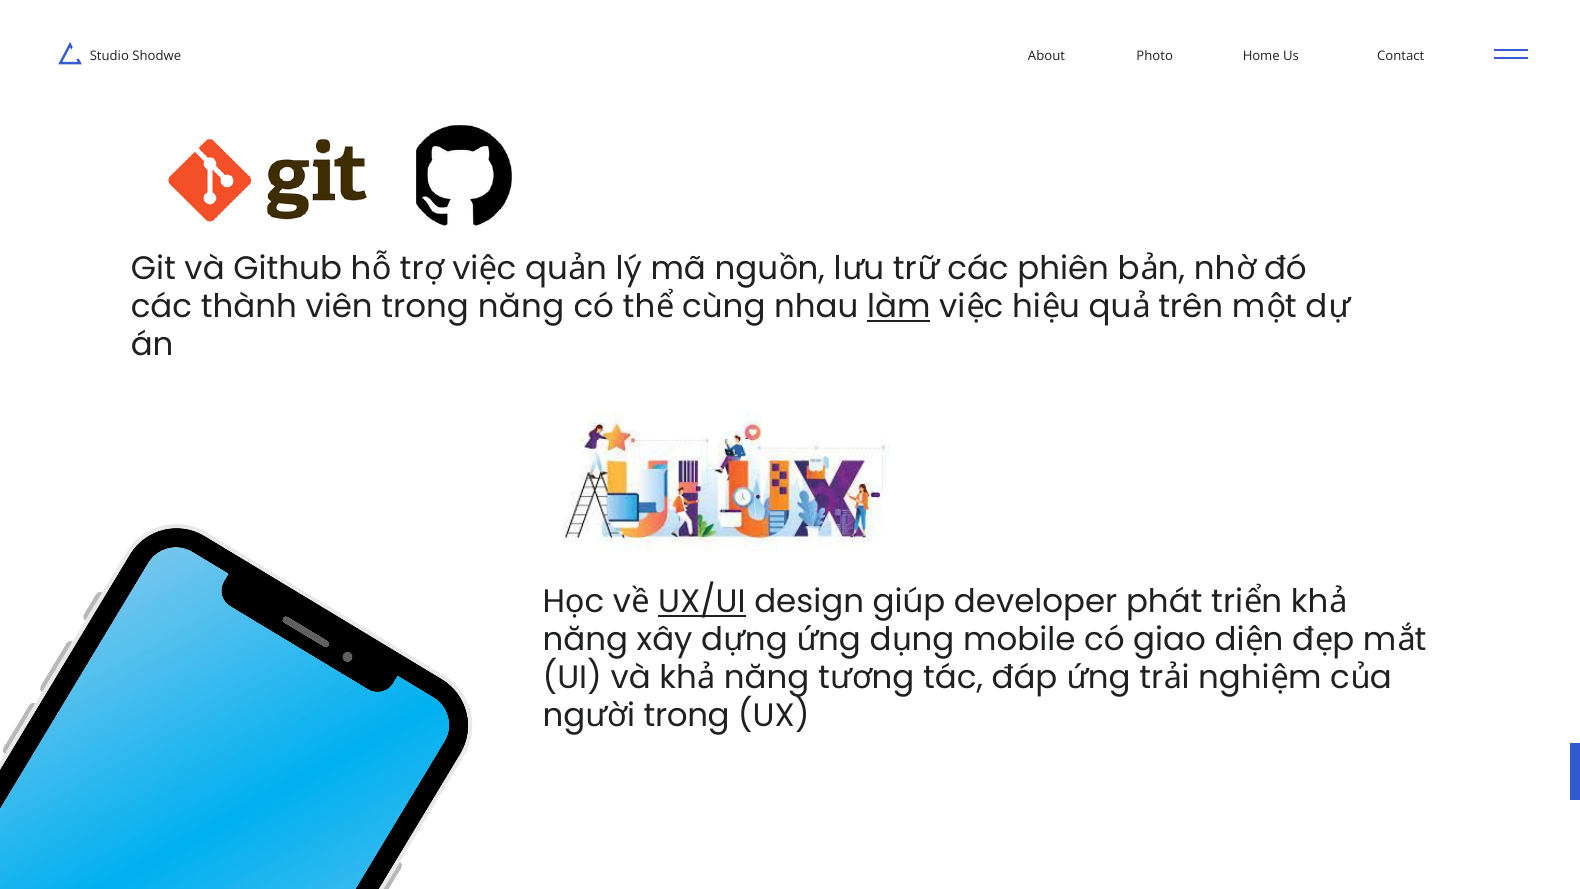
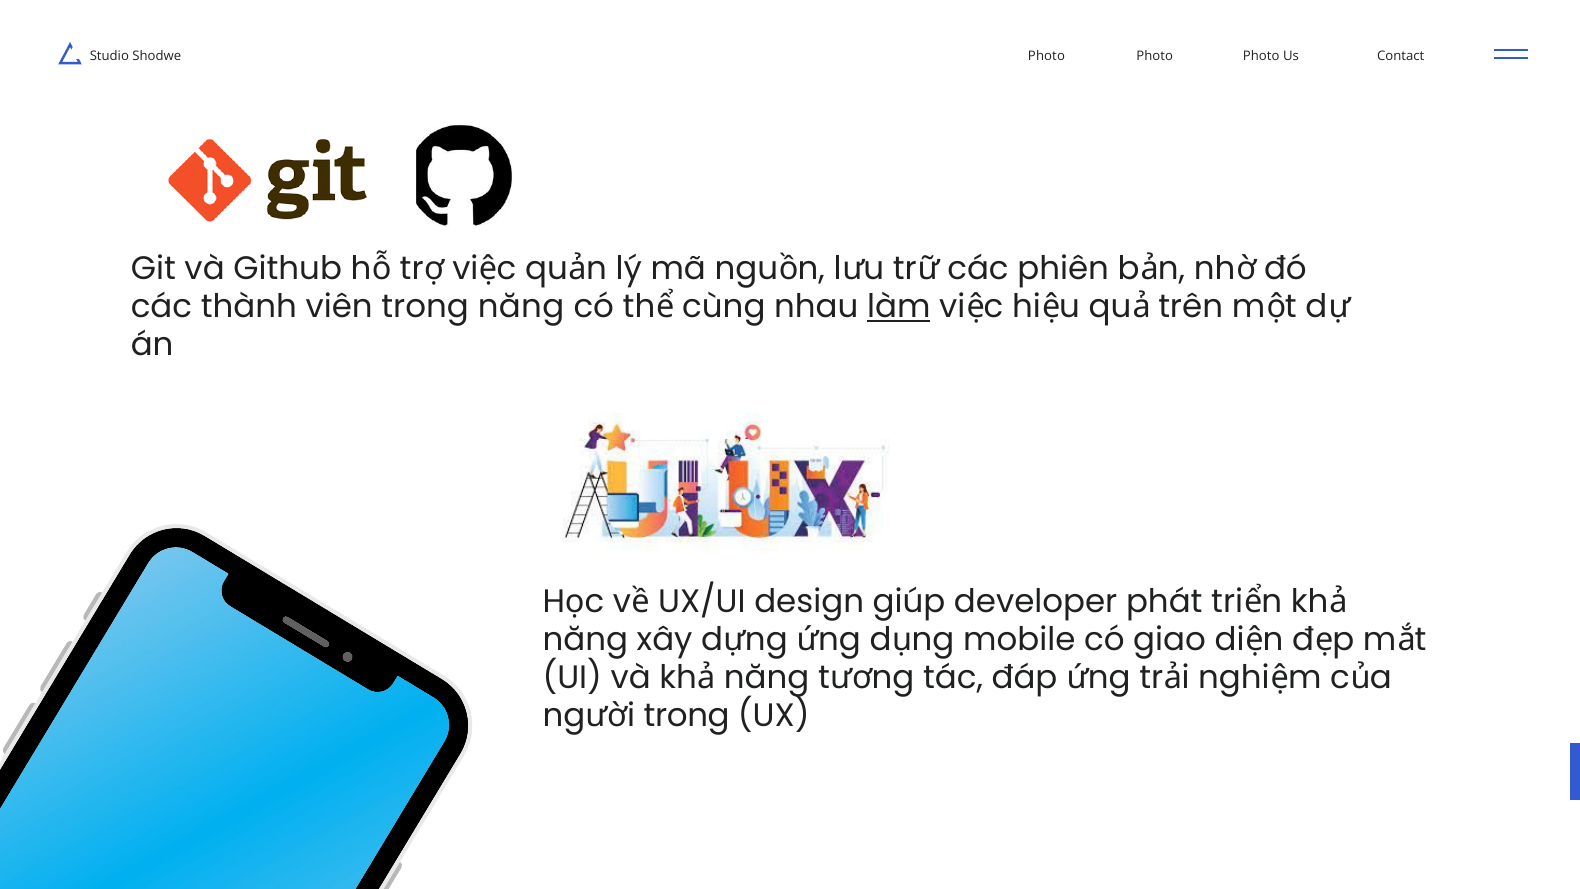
About: About -> Photo (1046, 56)
Home: Home -> Photo (1261, 56)
UX/UI underline: present -> none (702, 602)
